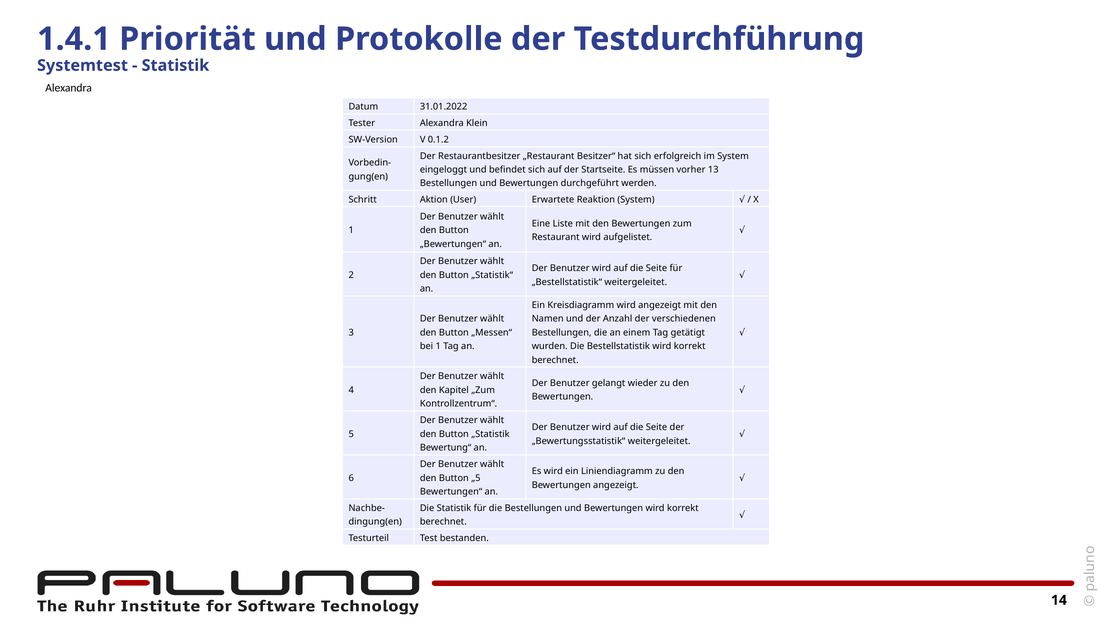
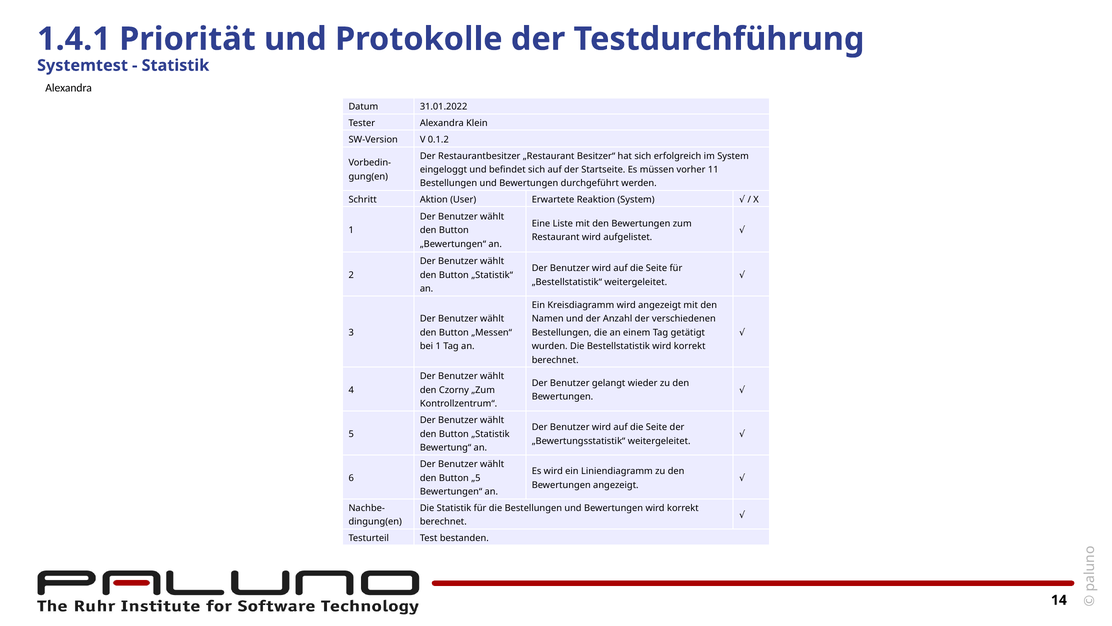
13: 13 -> 11 (713, 170)
Kapitel: Kapitel -> Czorny (454, 390)
